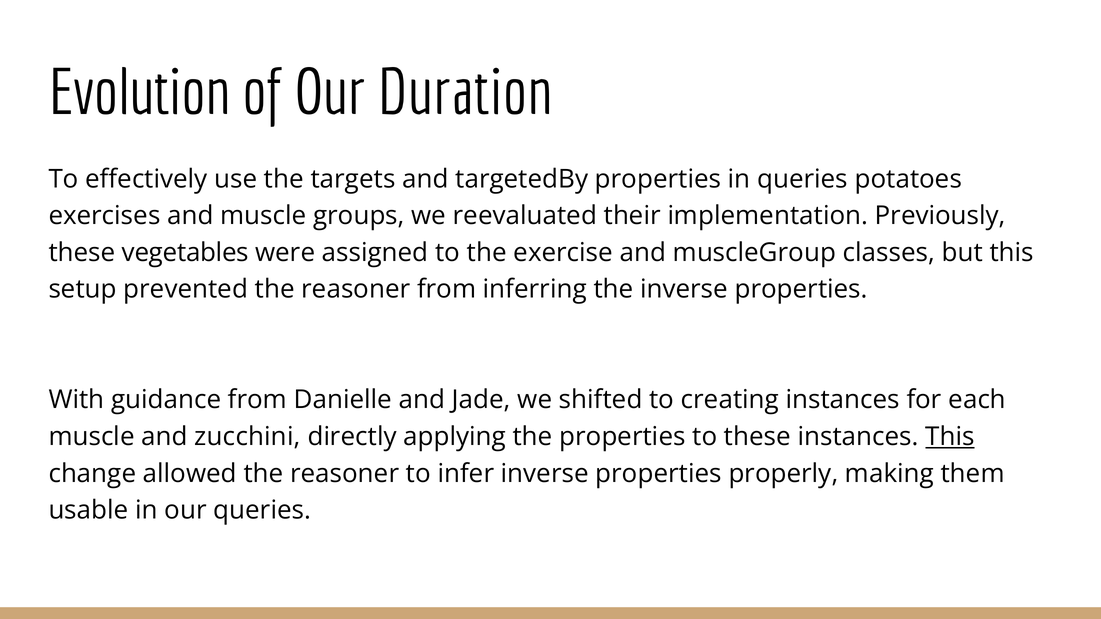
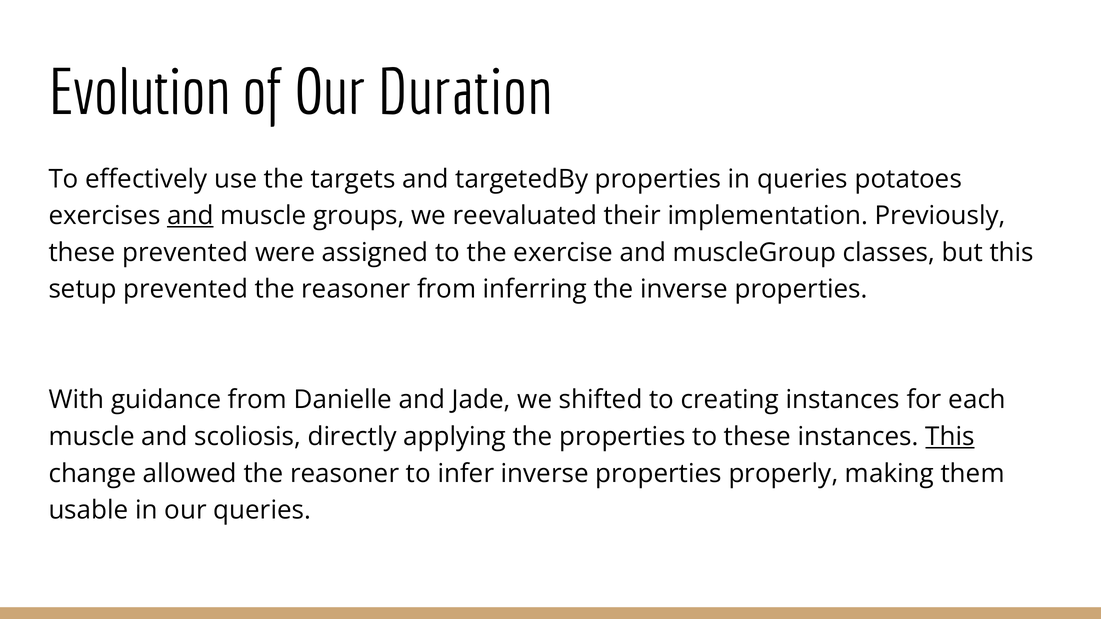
and underline: none -> present (190, 216)
these vegetables: vegetables -> prevented (185, 253)
zucchini: zucchini -> scoliosis (248, 437)
